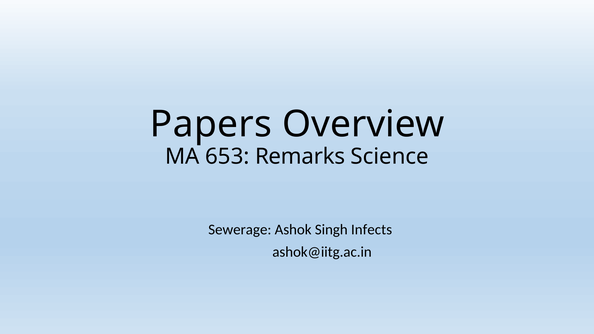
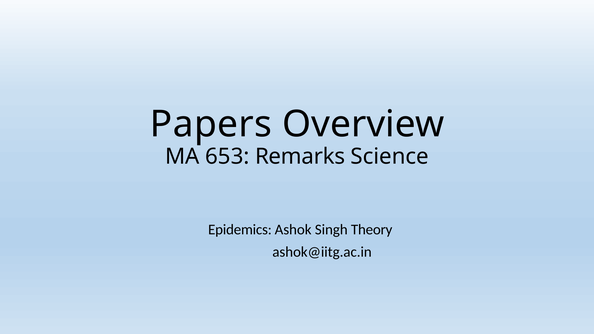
Sewerage: Sewerage -> Epidemics (240, 230)
Infects: Infects -> Theory (372, 230)
